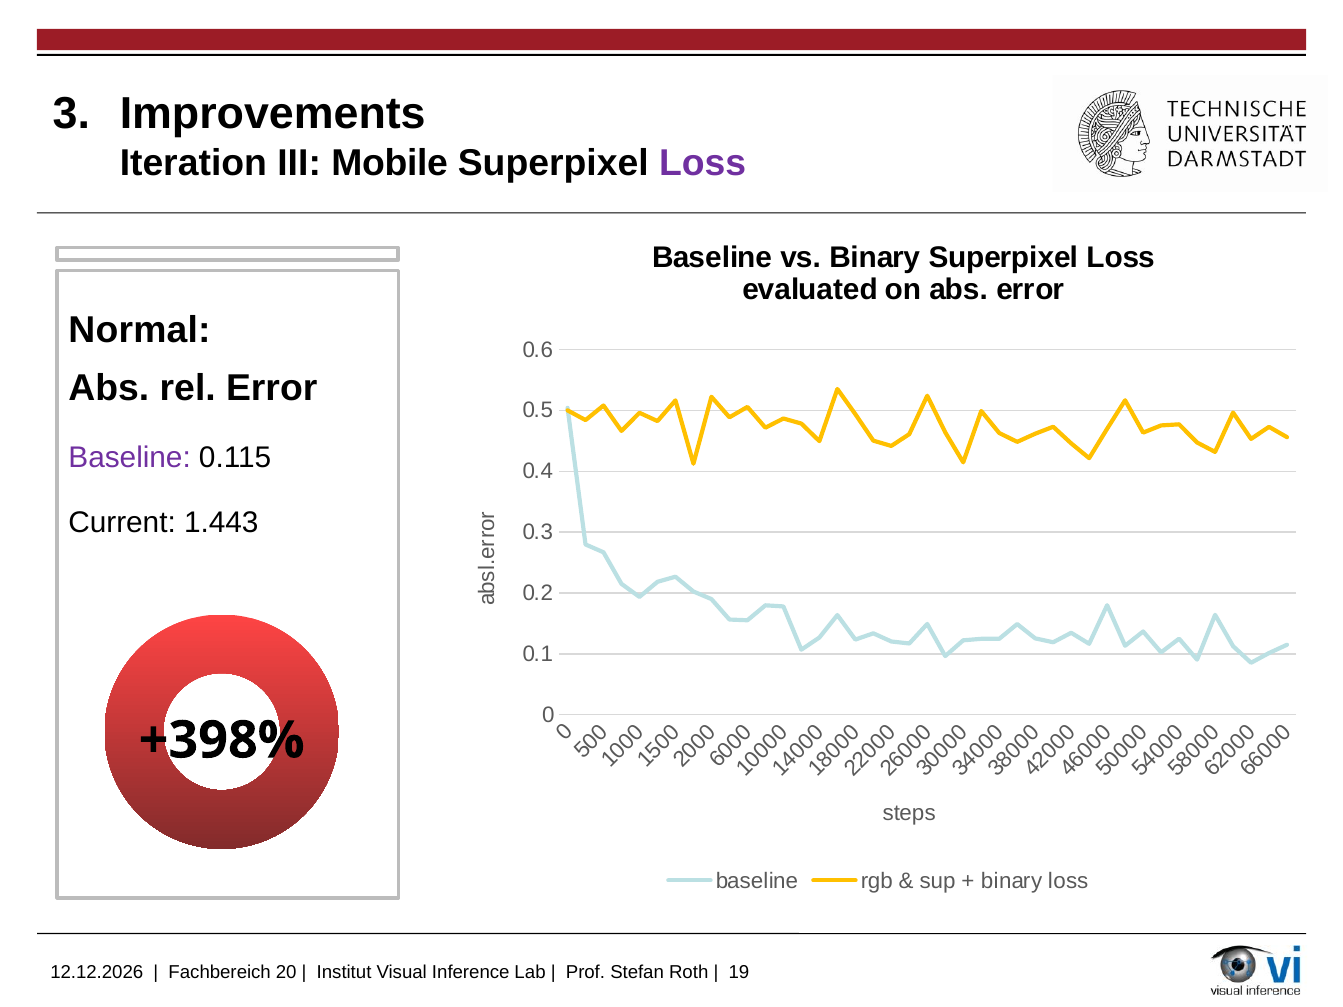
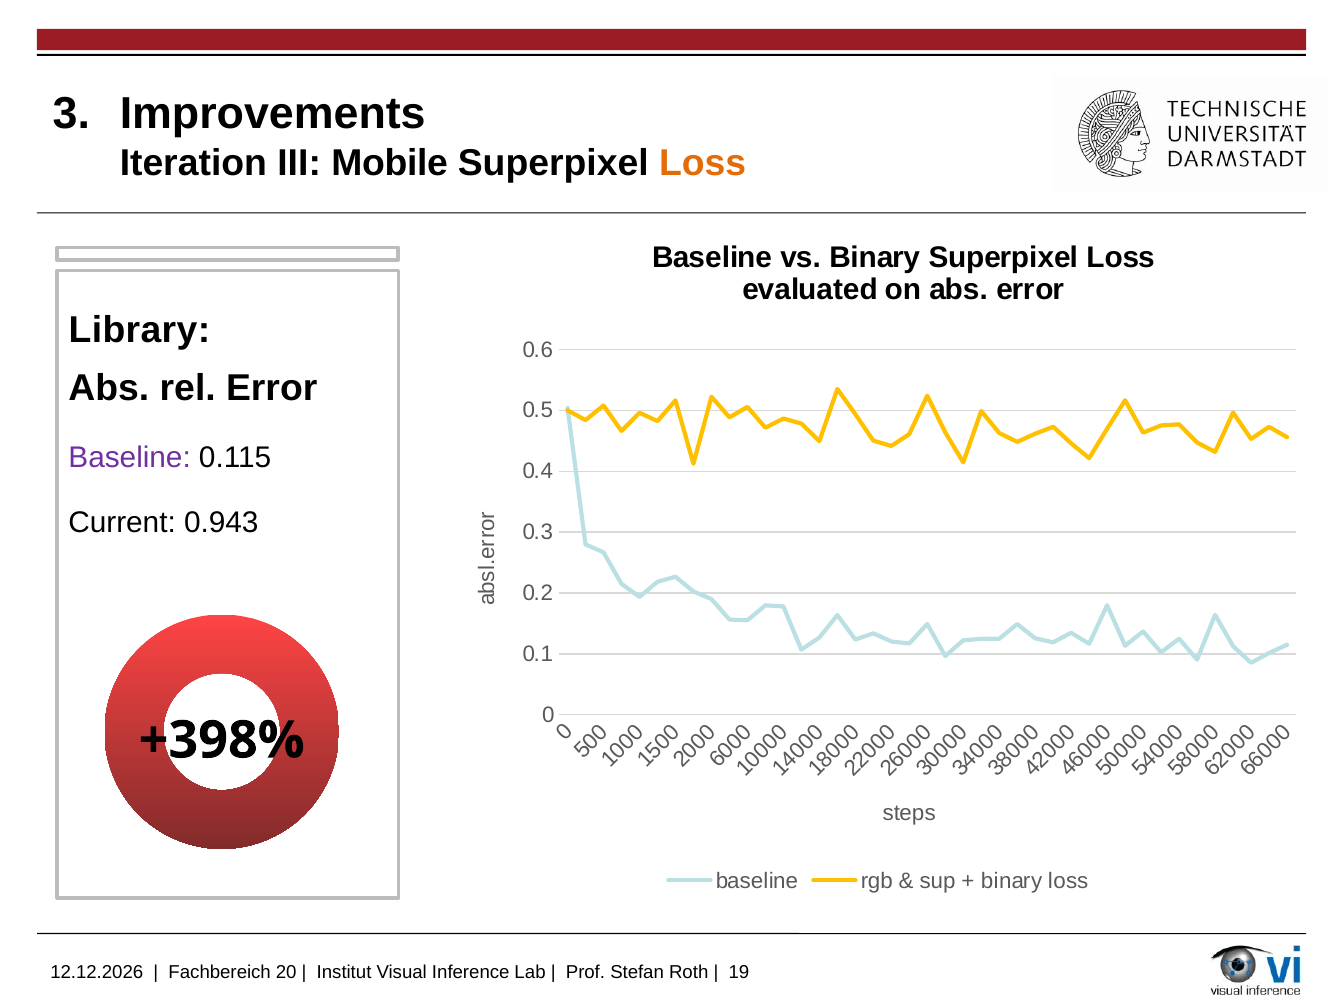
Loss colour: purple -> orange (703, 163)
Normal: Normal -> Library (139, 330)
1.443: 1.443 -> 0.943 (221, 522)
